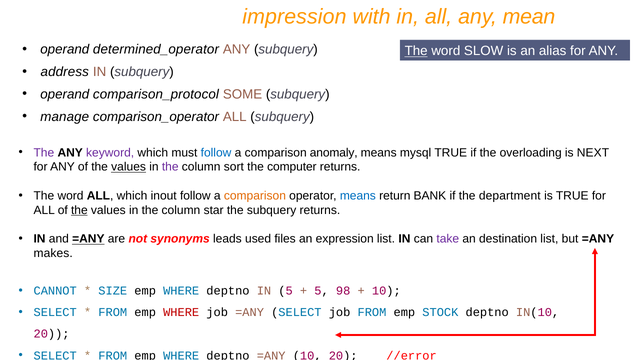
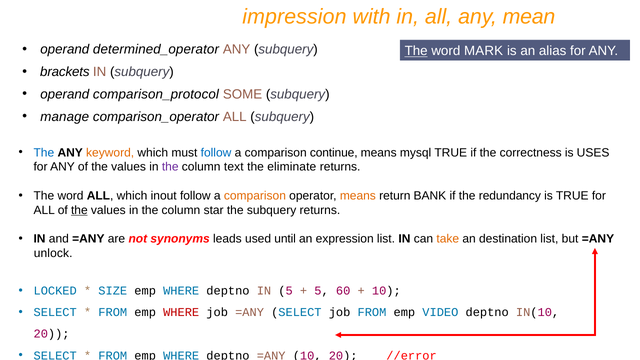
SLOW: SLOW -> MARK (484, 51)
address: address -> brackets (65, 72)
The colour: purple -> blue (44, 153)
keyword colour: purple -> orange (110, 153)
anomaly: anomaly -> continue (334, 153)
overloading: overloading -> correctness (531, 153)
NEXT: NEXT -> USES (593, 153)
values underline: present -> none (129, 167)
sort: sort -> text (234, 167)
computer: computer -> eliminate (292, 167)
means colour: blue -> orange (358, 196)
department: department -> redundancy (510, 196)
=ANY underline: present -> none (88, 239)
files: files -> until (285, 239)
take colour: purple -> orange (448, 239)
makes: makes -> unlock (53, 253)
CANNOT: CANNOT -> LOCKED (55, 291)
98: 98 -> 60 (343, 291)
STOCK: STOCK -> VIDEO (440, 312)
